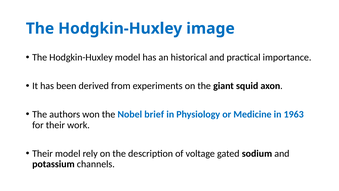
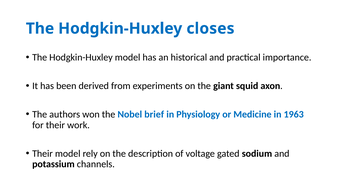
image: image -> closes (210, 28)
